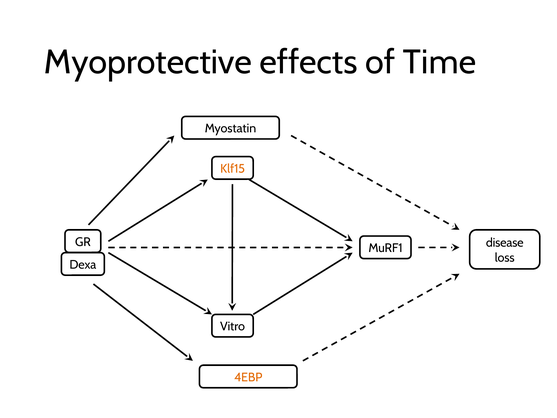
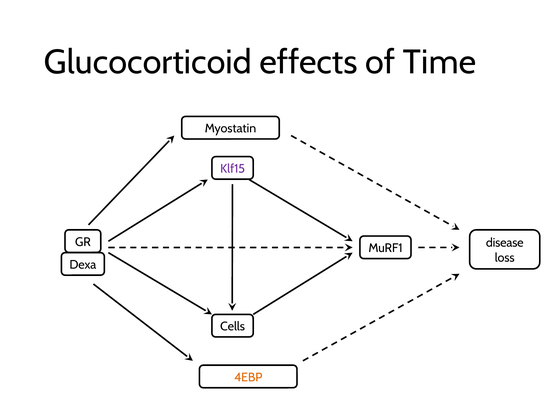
Myoprotective: Myoprotective -> Glucocorticoid (148, 62)
Klf15 colour: orange -> purple (233, 169)
Vitro: Vitro -> Cells (233, 326)
